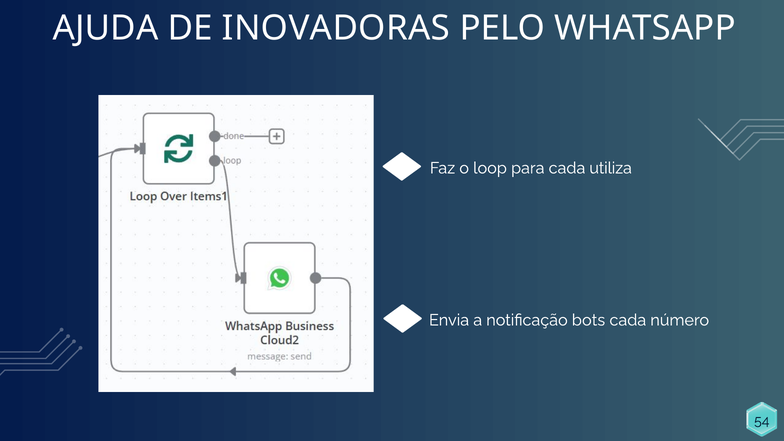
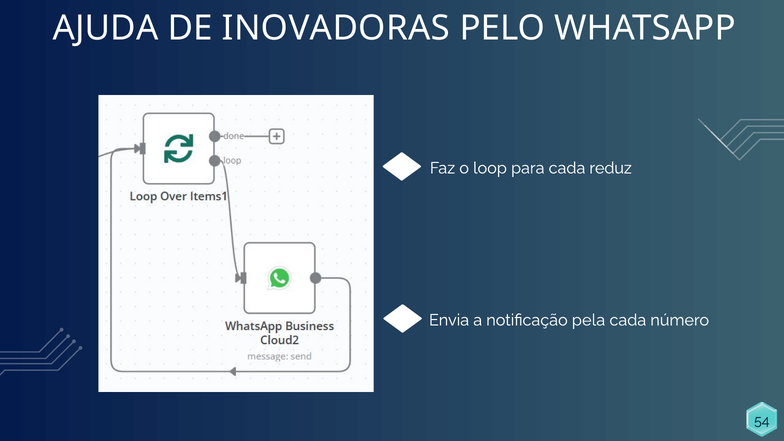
utiliza: utiliza -> reduz (611, 168)
bots: bots -> pela (589, 320)
